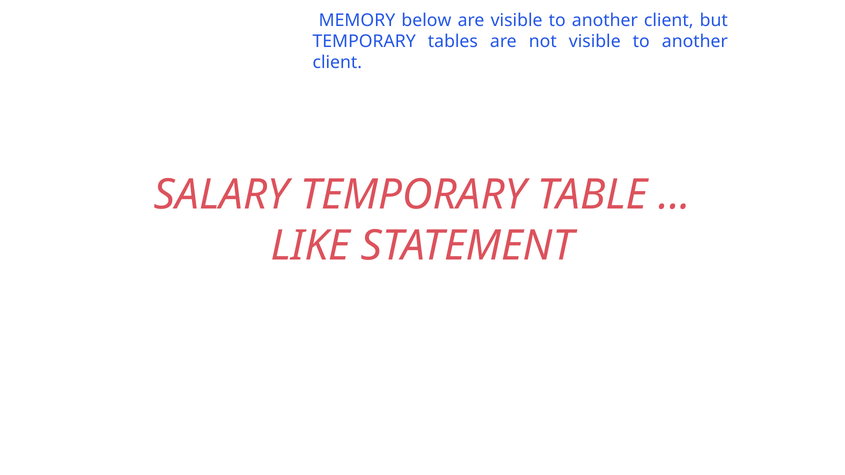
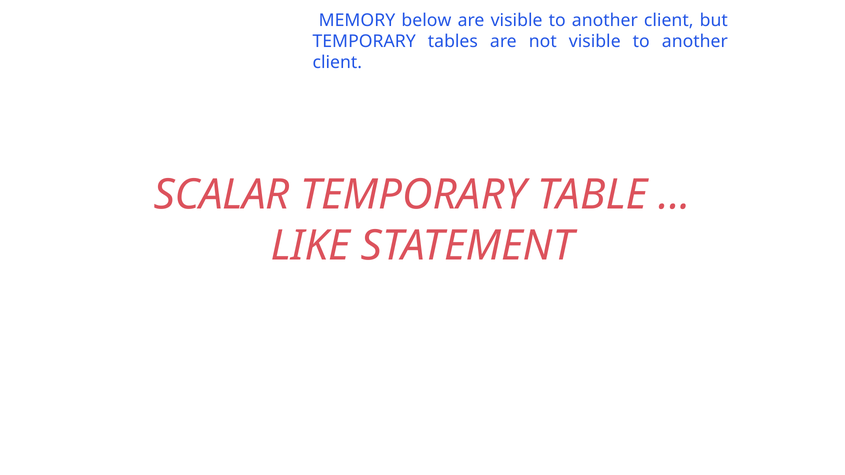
SALARY: SALARY -> SCALAR (222, 195)
